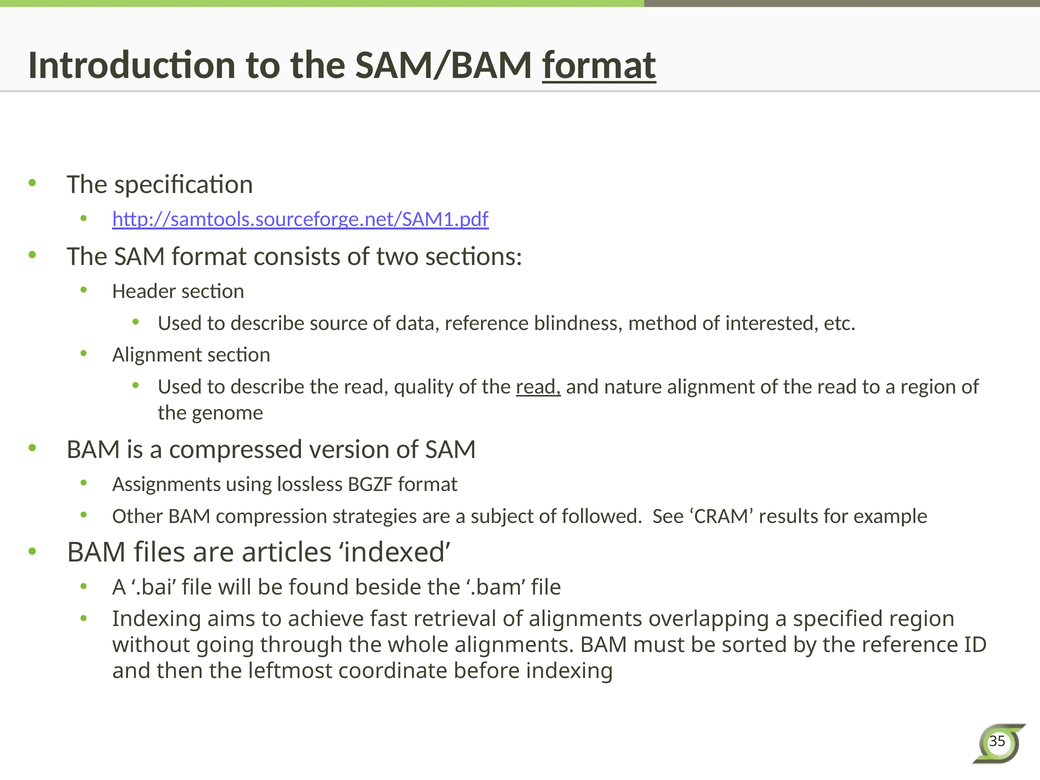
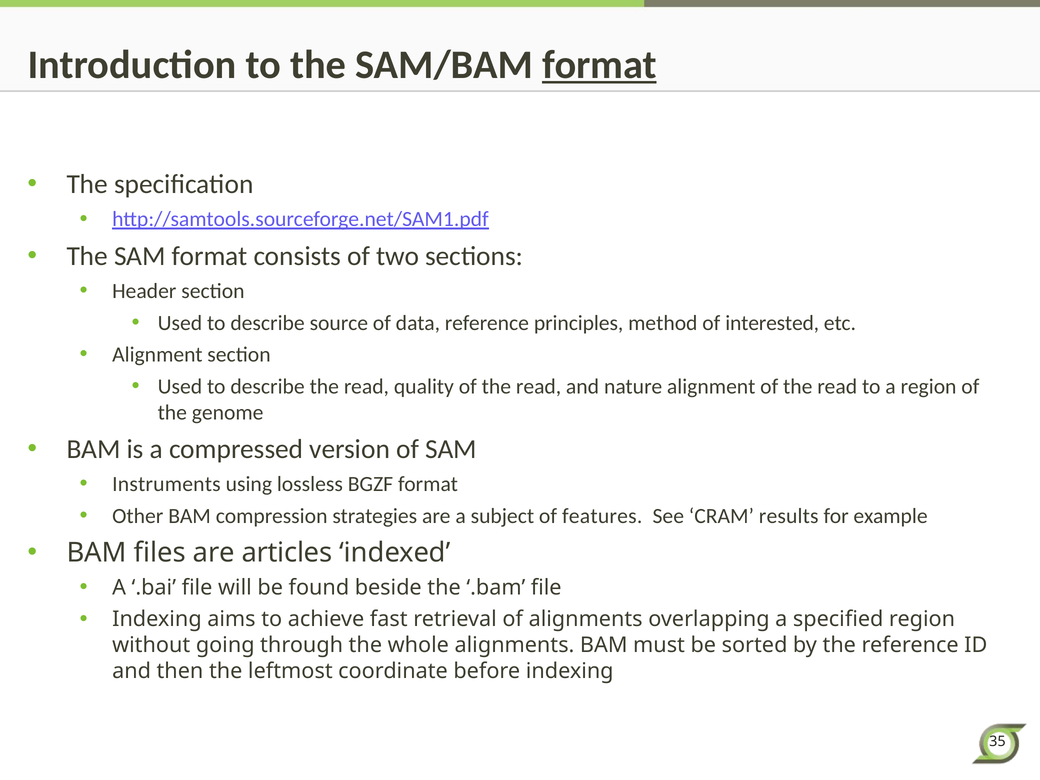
blindness: blindness -> principles (579, 323)
read underline: present -> none (539, 387)
Assignments: Assignments -> Instruments (166, 484)
followed: followed -> features (602, 516)
